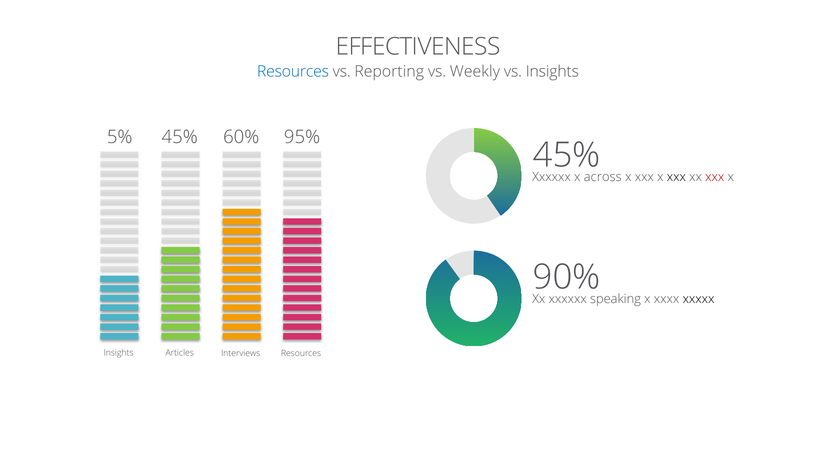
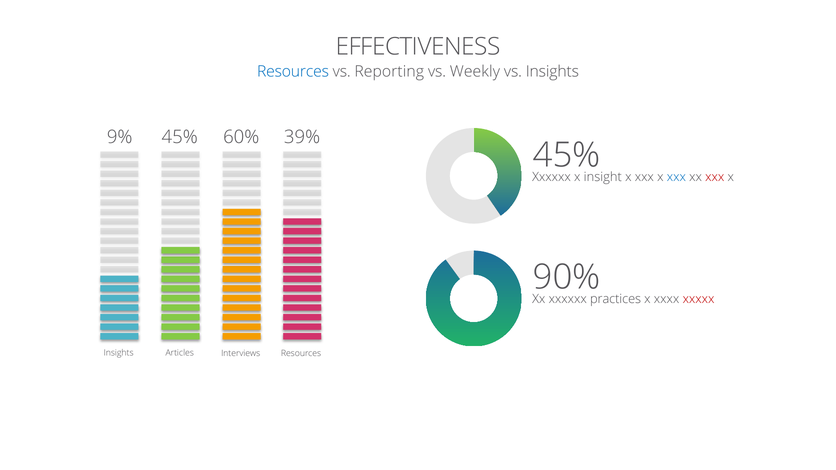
5%: 5% -> 9% (120, 137)
95%: 95% -> 39% (302, 137)
across: across -> insight (603, 177)
xxx colour: black -> blue (676, 177)
speaking: speaking -> practices (616, 299)
xxxxx colour: black -> red (699, 299)
